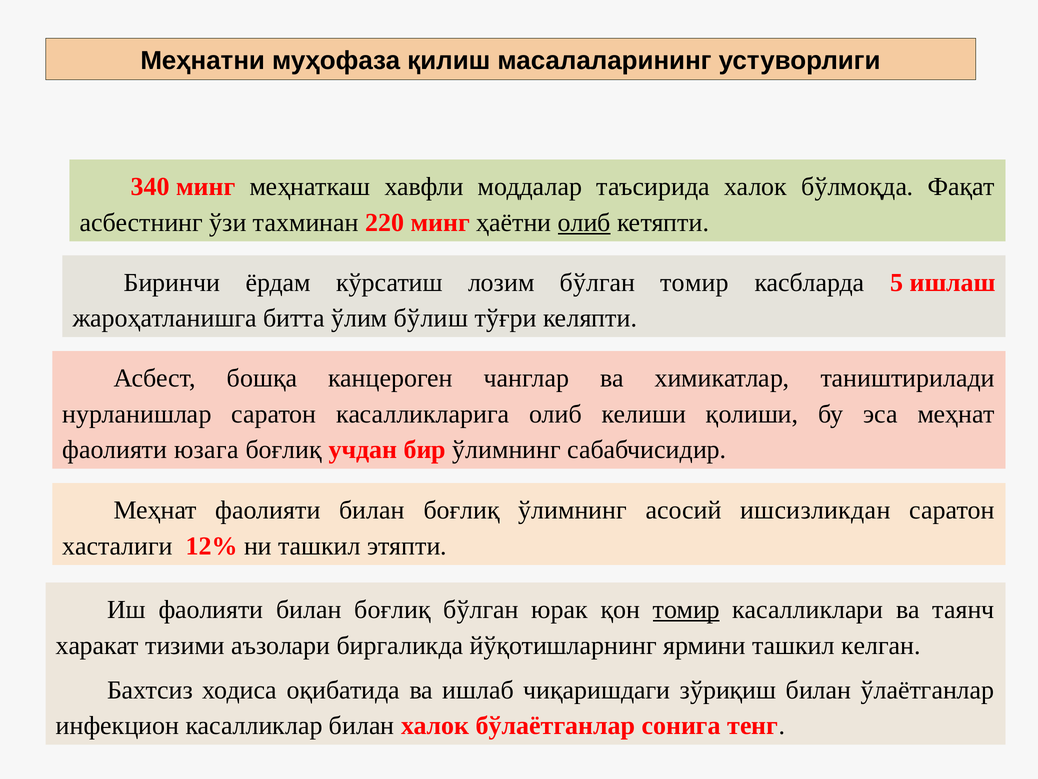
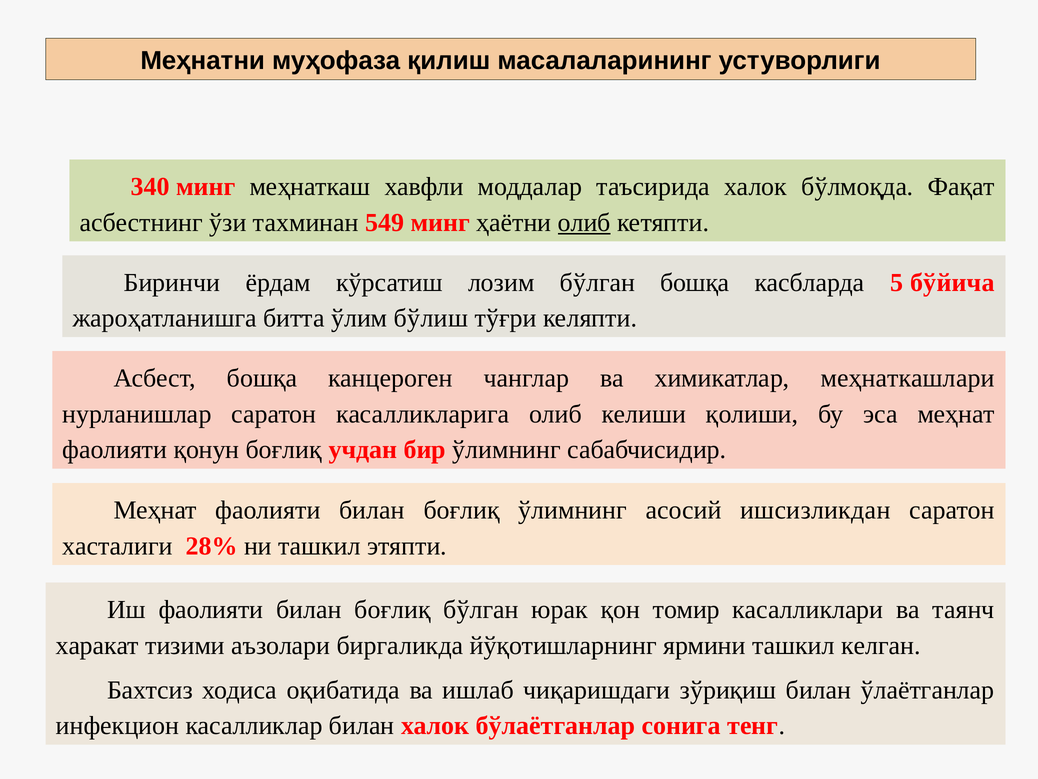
220: 220 -> 549 (385, 222)
бўлган томир: томир -> бошқа (695, 282)
ишлаш: ишлаш -> бўйича (952, 282)
таништирилади: таништирилади -> меҳнаткашлари (908, 378)
юзага: юзага -> қонун (207, 450)
12%: 12% -> 28% (212, 546)
томир underline: present -> none (686, 609)
